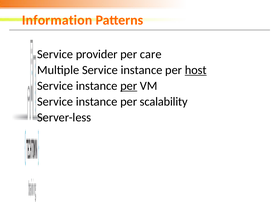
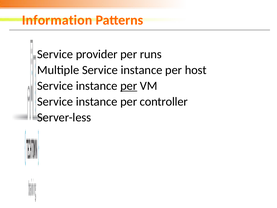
care: care -> runs (151, 54)
host underline: present -> none (196, 70)
scalability: scalability -> controller (164, 101)
